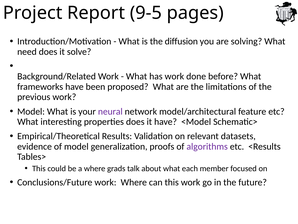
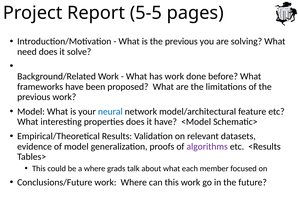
9-5: 9-5 -> 5-5 (146, 13)
is the diffusion: diffusion -> previous (181, 41)
neural colour: purple -> blue (110, 111)
